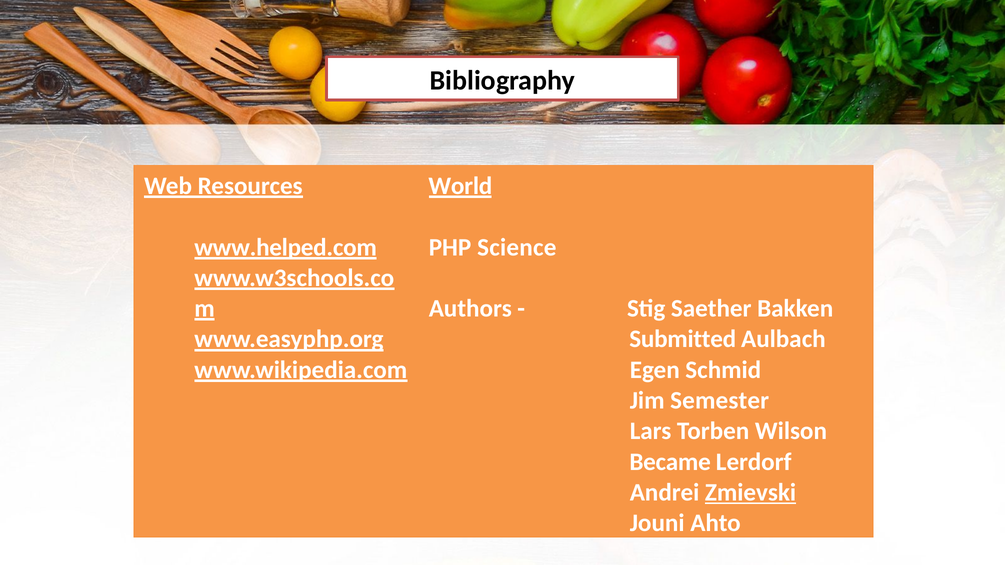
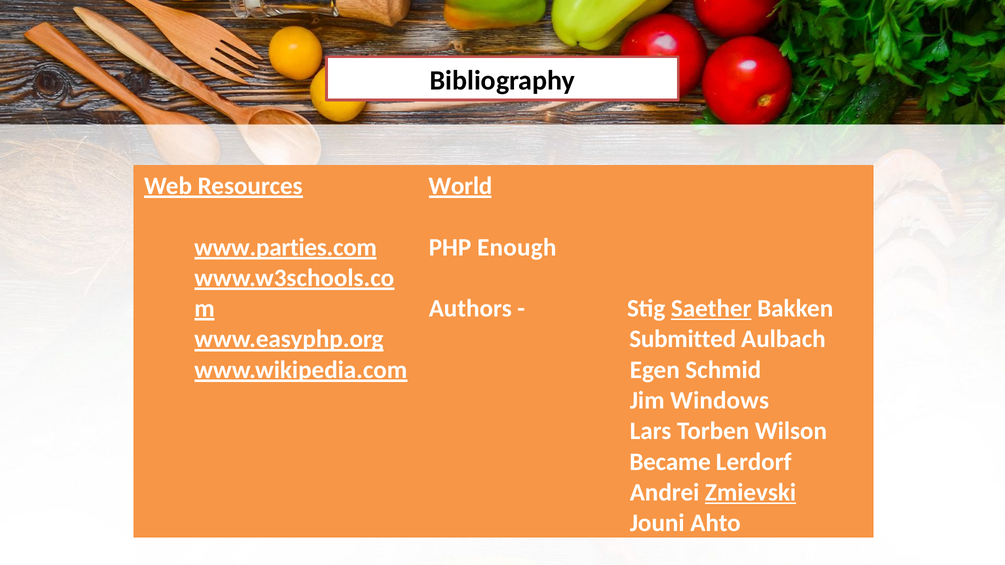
www.helped.com: www.helped.com -> www.parties.com (286, 247)
Science: Science -> Enough (517, 247)
Saether underline: none -> present (711, 309)
Semester: Semester -> Windows (720, 401)
